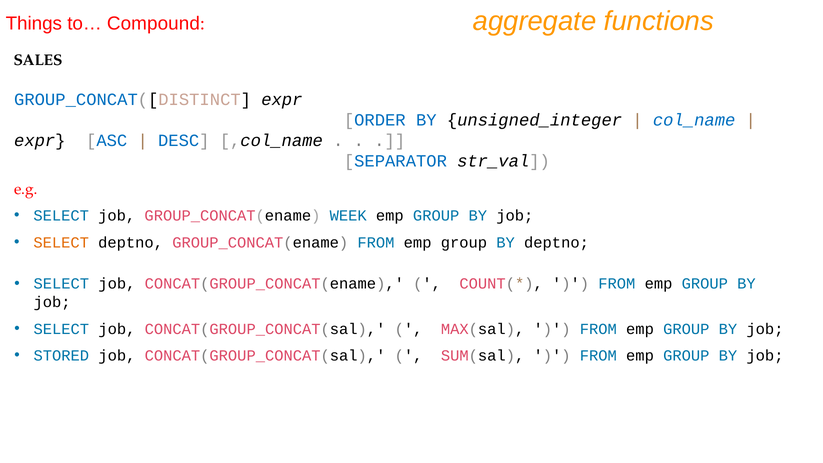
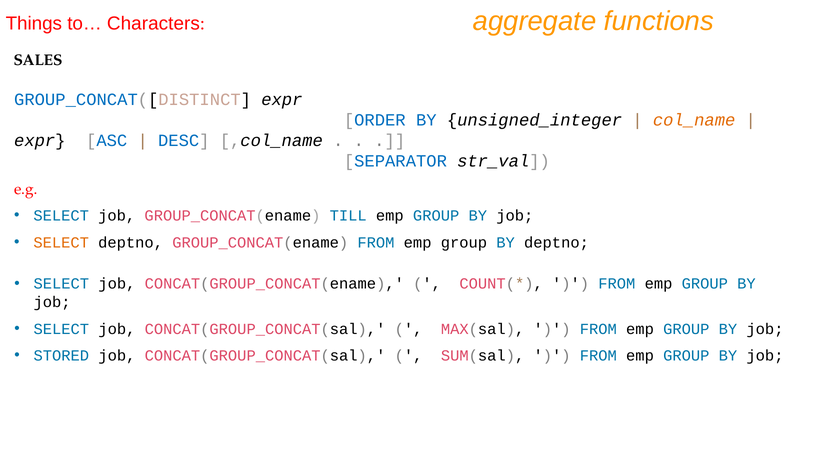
Compound: Compound -> Characters (153, 24)
col_name colour: blue -> orange (694, 120)
WEEK: WEEK -> TILL (348, 216)
